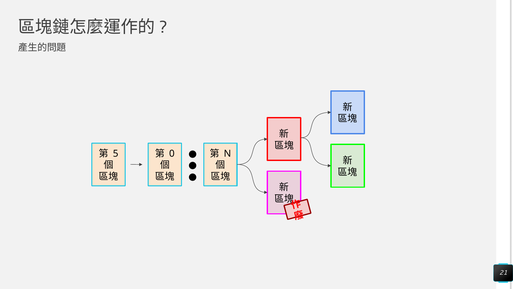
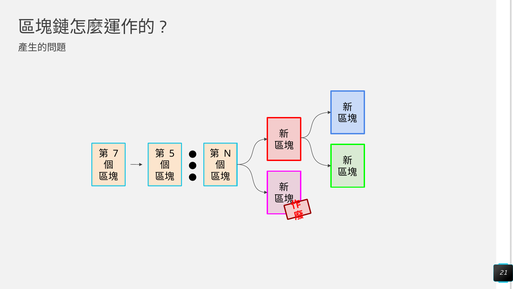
5: 5 -> 7 (116, 153)
0: 0 -> 5 (172, 153)
